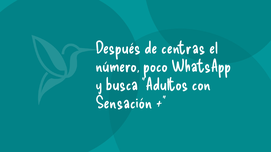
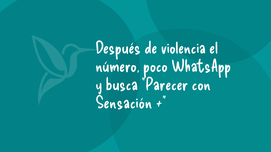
centras: centras -> violencia (183, 48)
Adultos: Adultos -> Parecer (165, 85)
